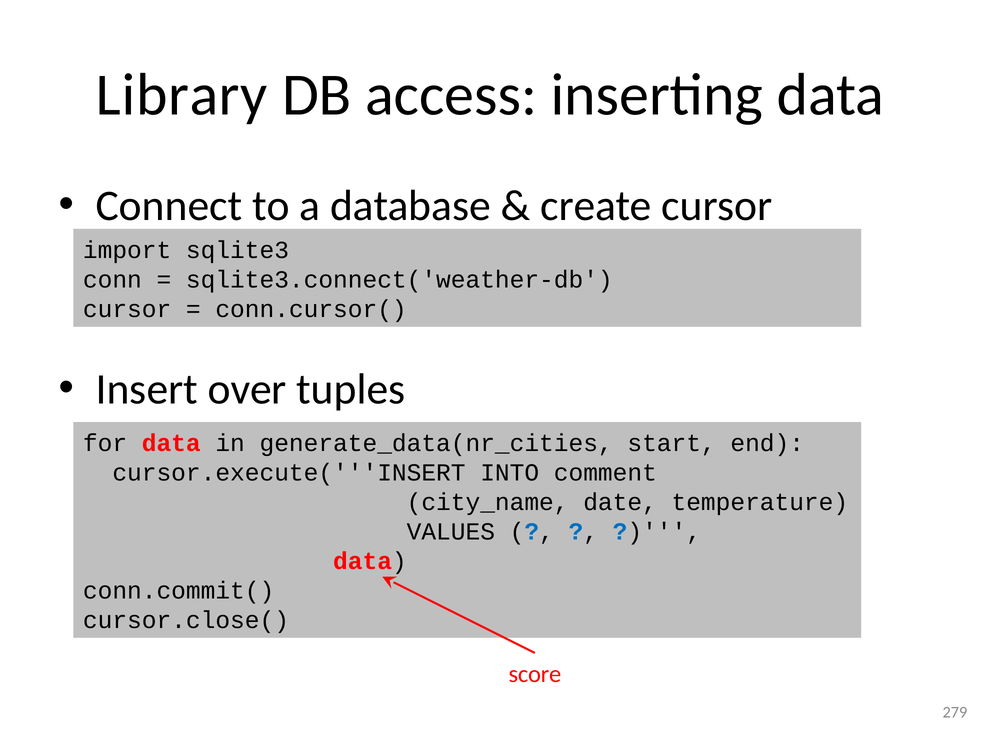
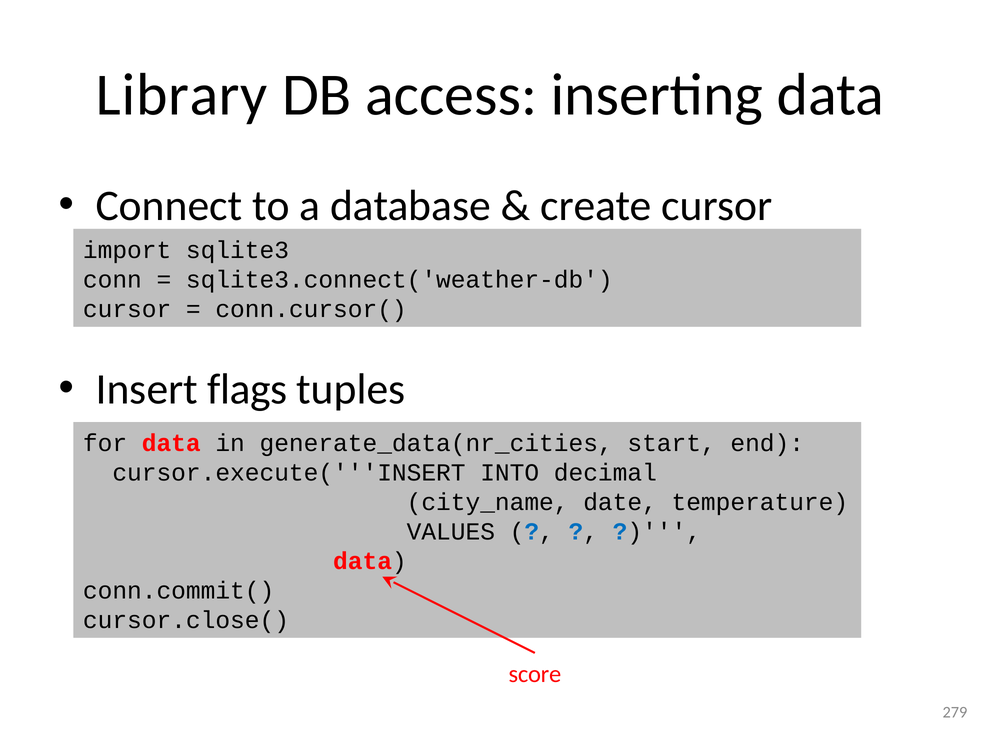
over: over -> flags (247, 389)
comment: comment -> decimal (605, 473)
